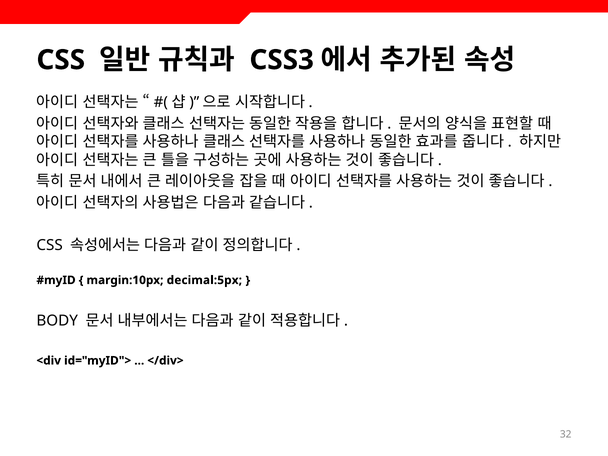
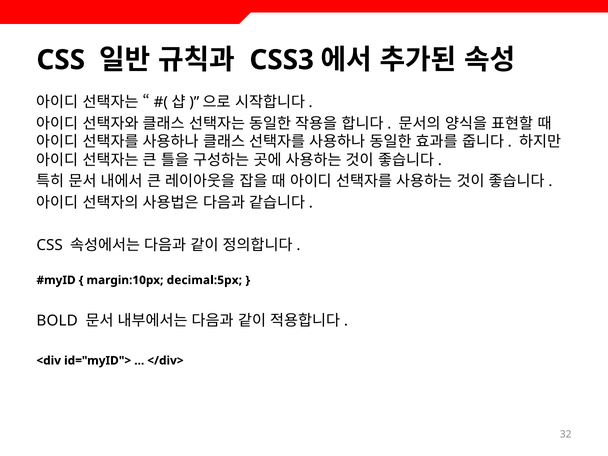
BODY: BODY -> BOLD (57, 321)
